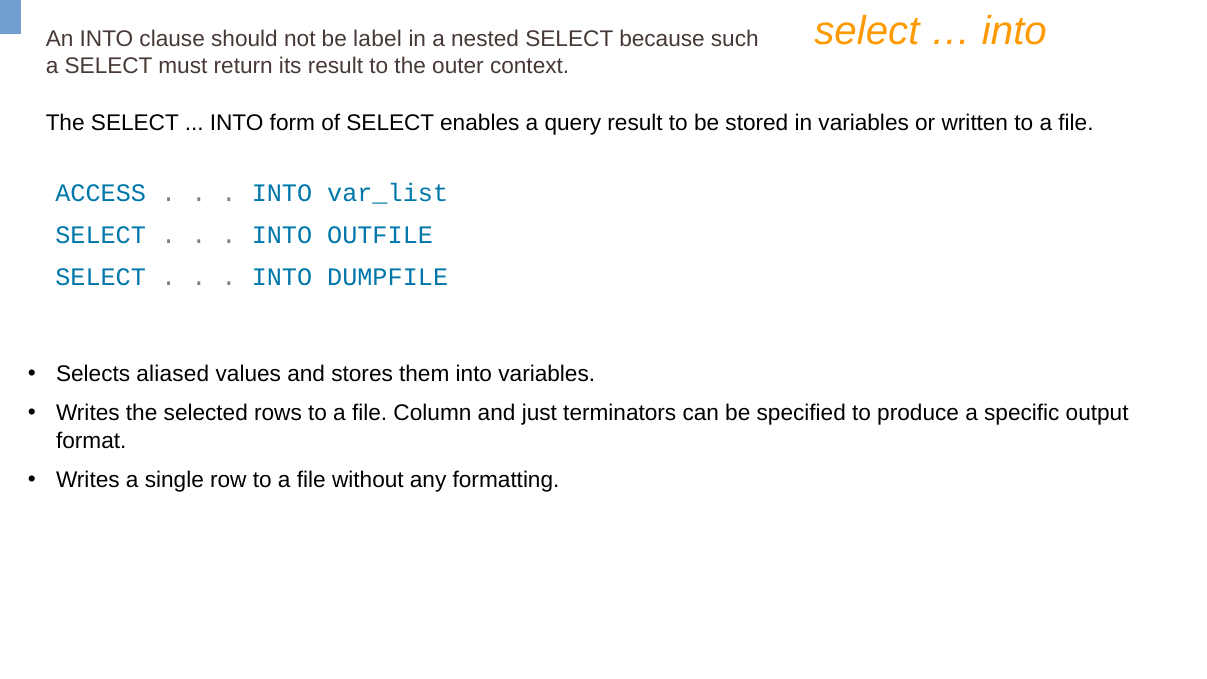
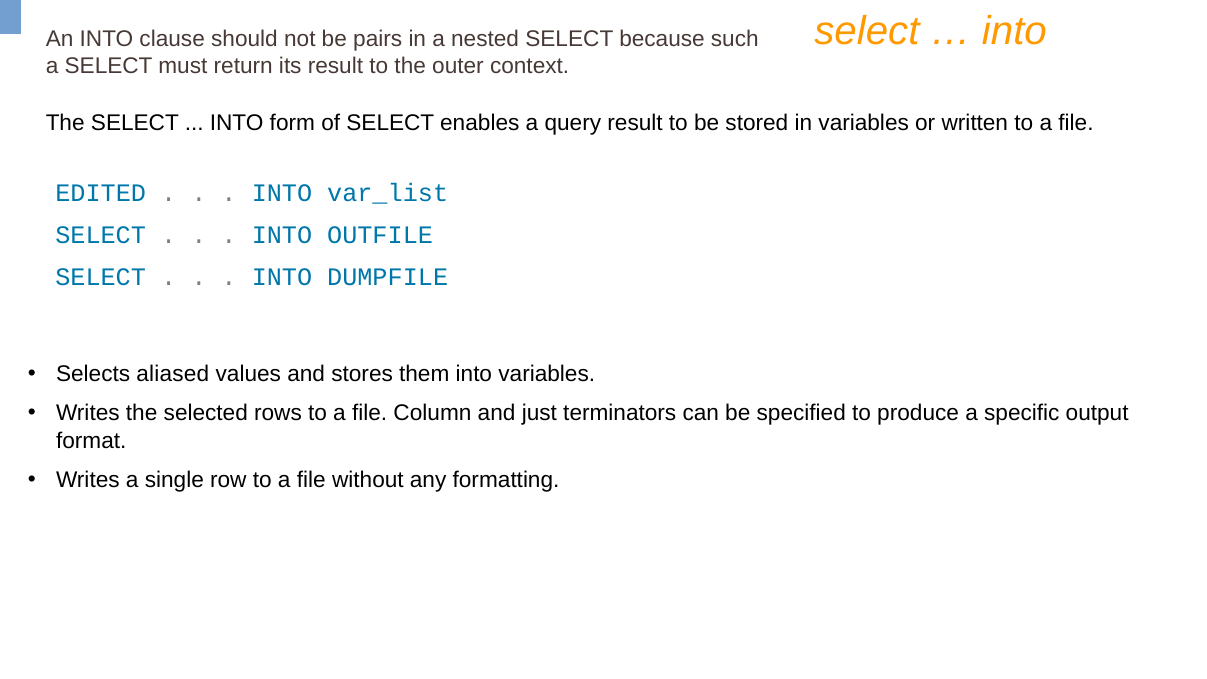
label: label -> pairs (378, 39)
ACCESS: ACCESS -> EDITED (101, 193)
